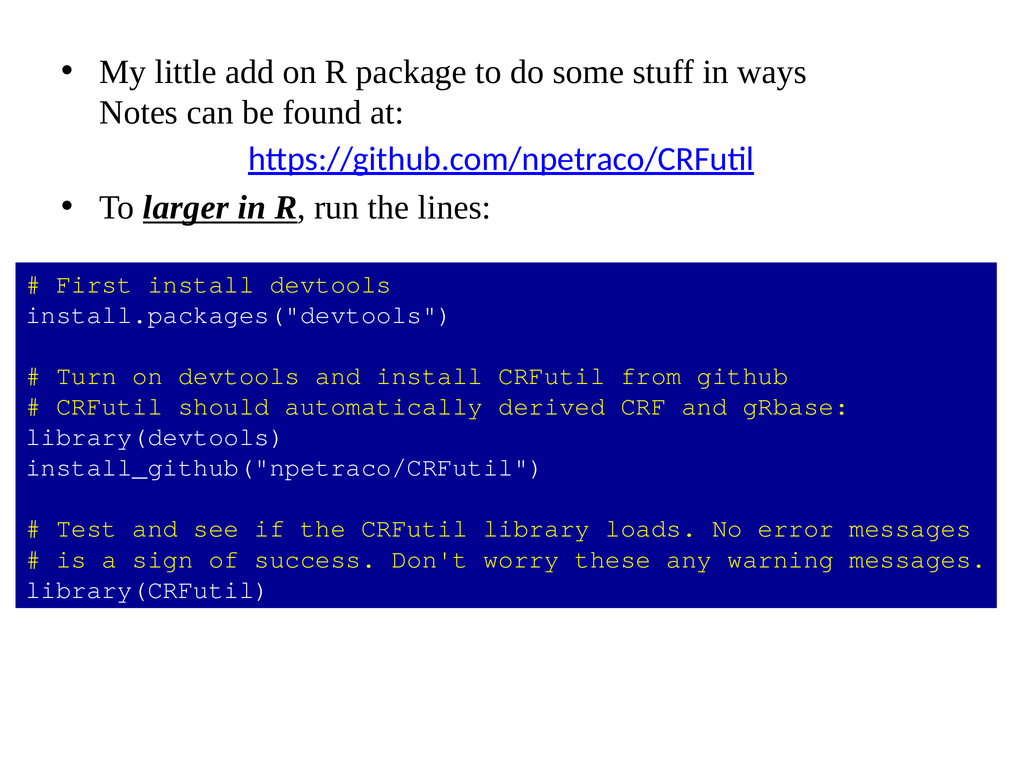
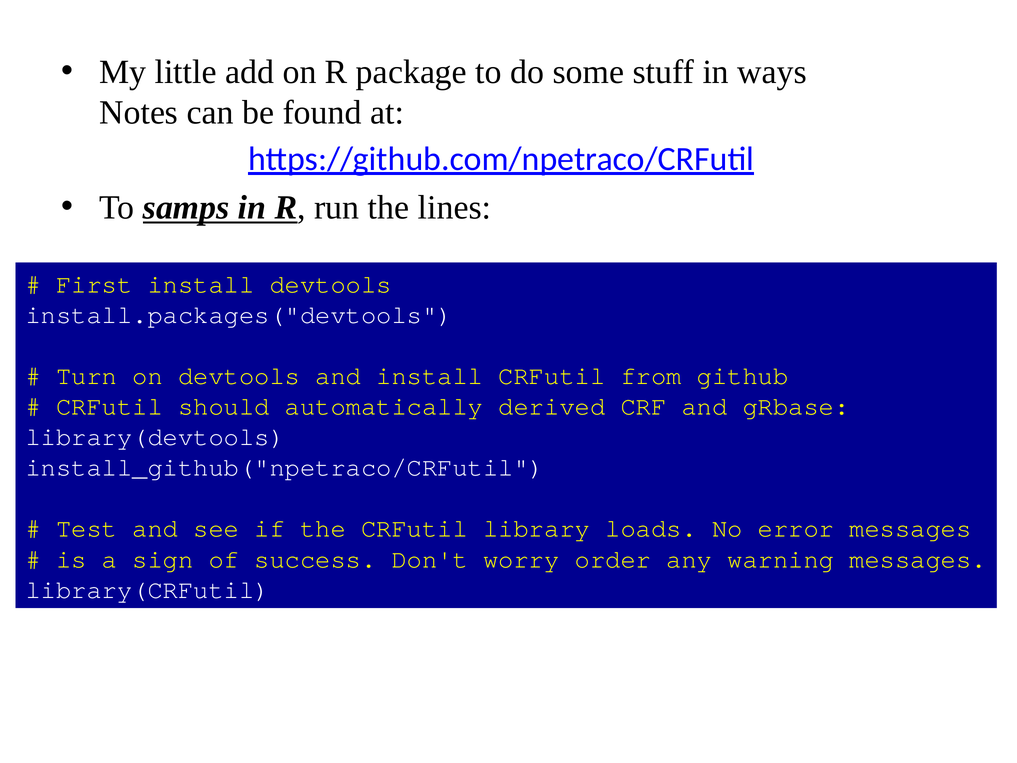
larger: larger -> samps (186, 207)
these: these -> order (613, 559)
